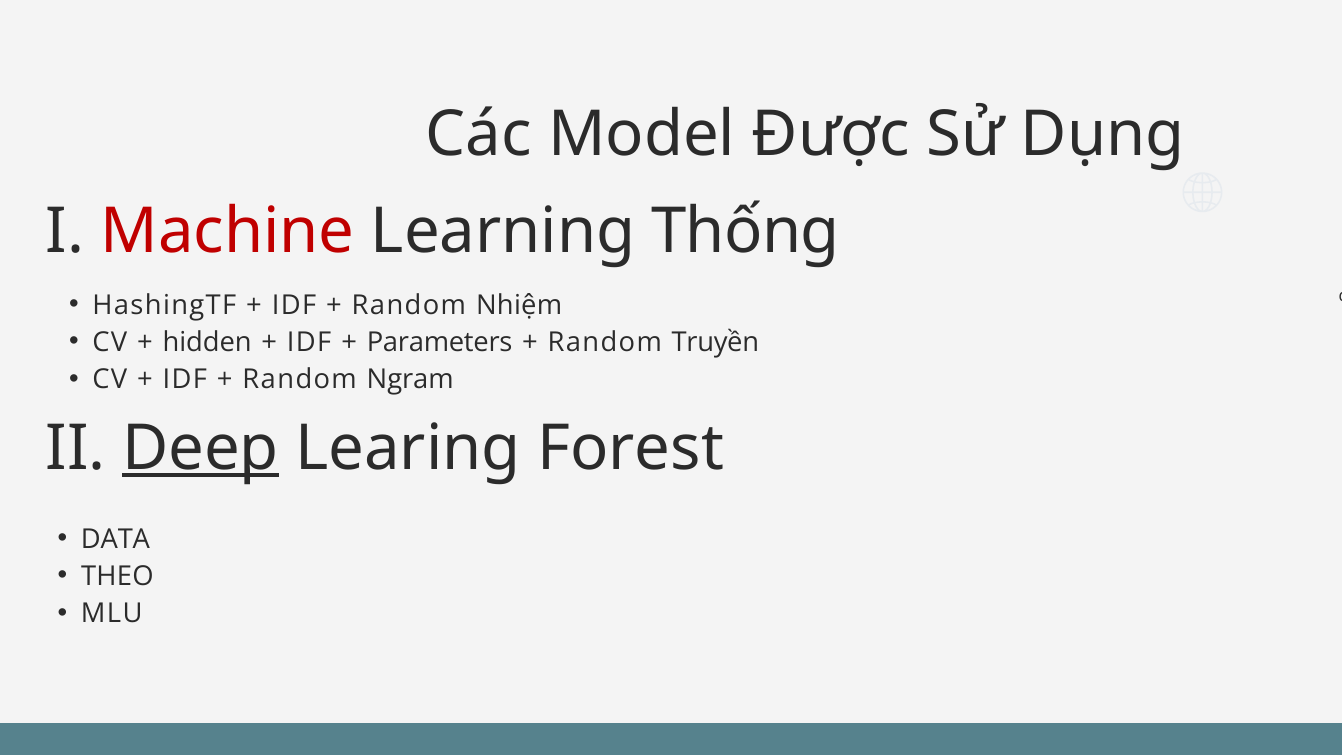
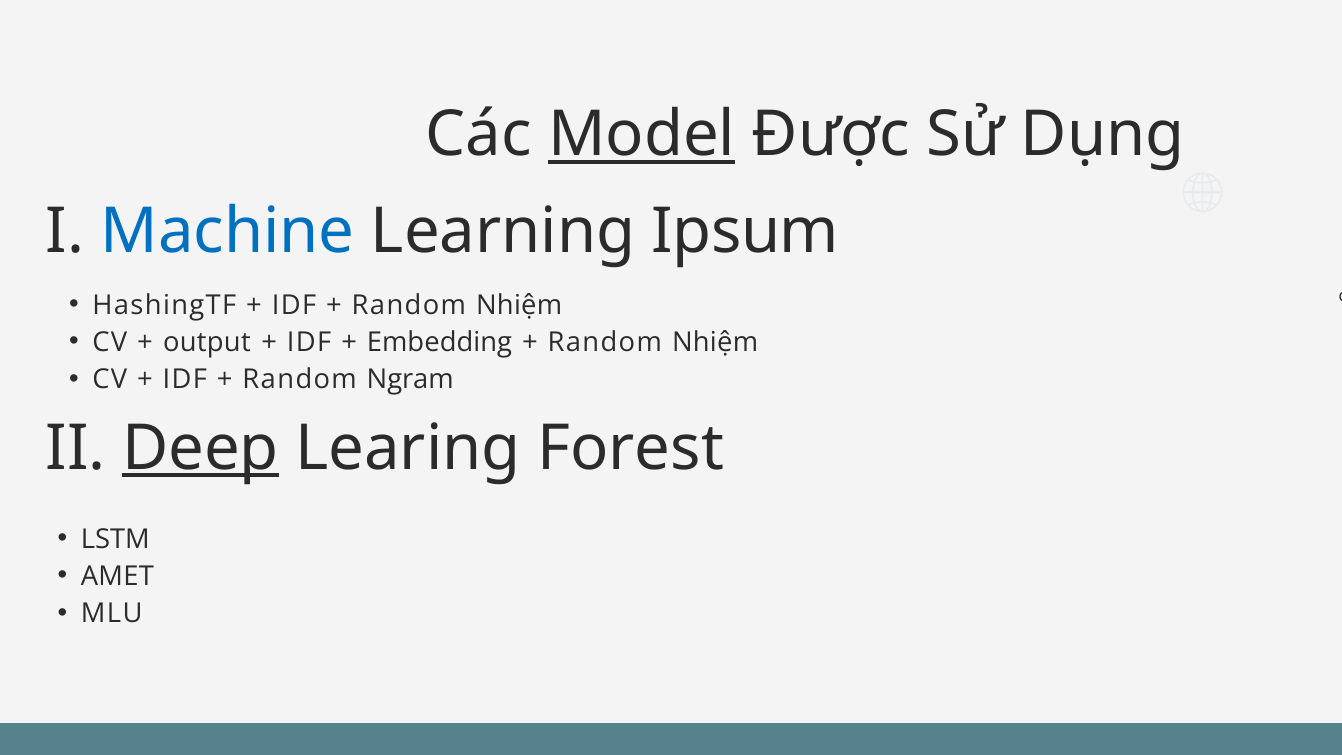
Model underline: none -> present (642, 135)
Machine colour: red -> blue (228, 231)
Learning Thống: Thống -> Ipsum (745, 231)
hidden: hidden -> output (207, 342)
Parameters: Parameters -> Embedding (439, 342)
Truyền: Truyền -> Nhiệm (715, 342)
DATA: DATA -> LSTM (115, 539)
THEO: THEO -> AMET (117, 576)
